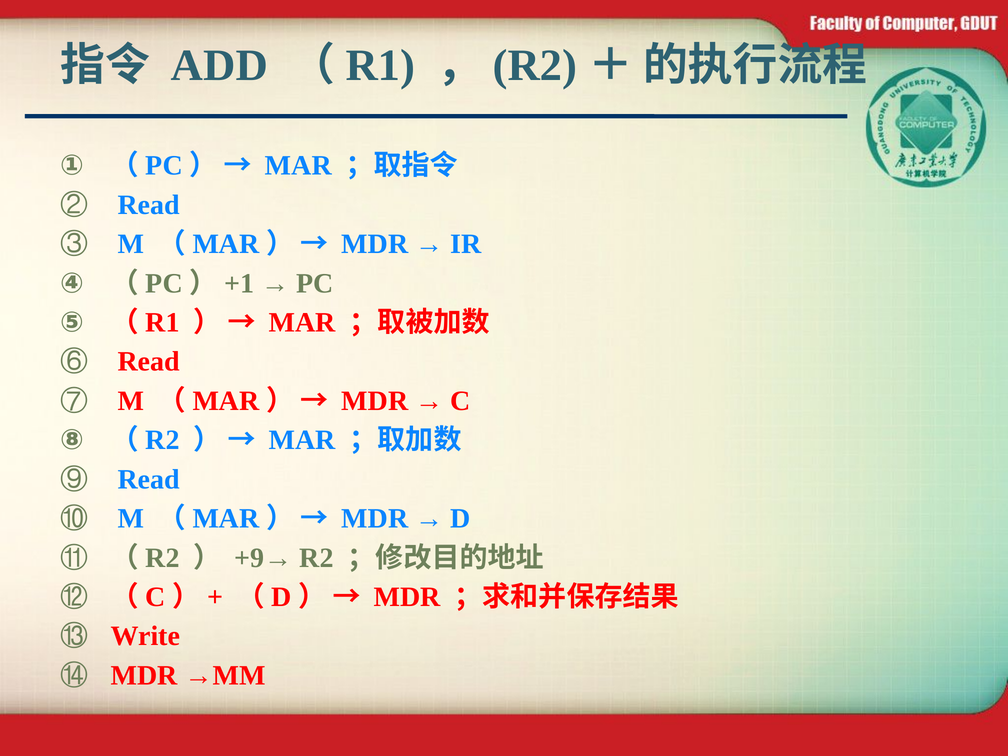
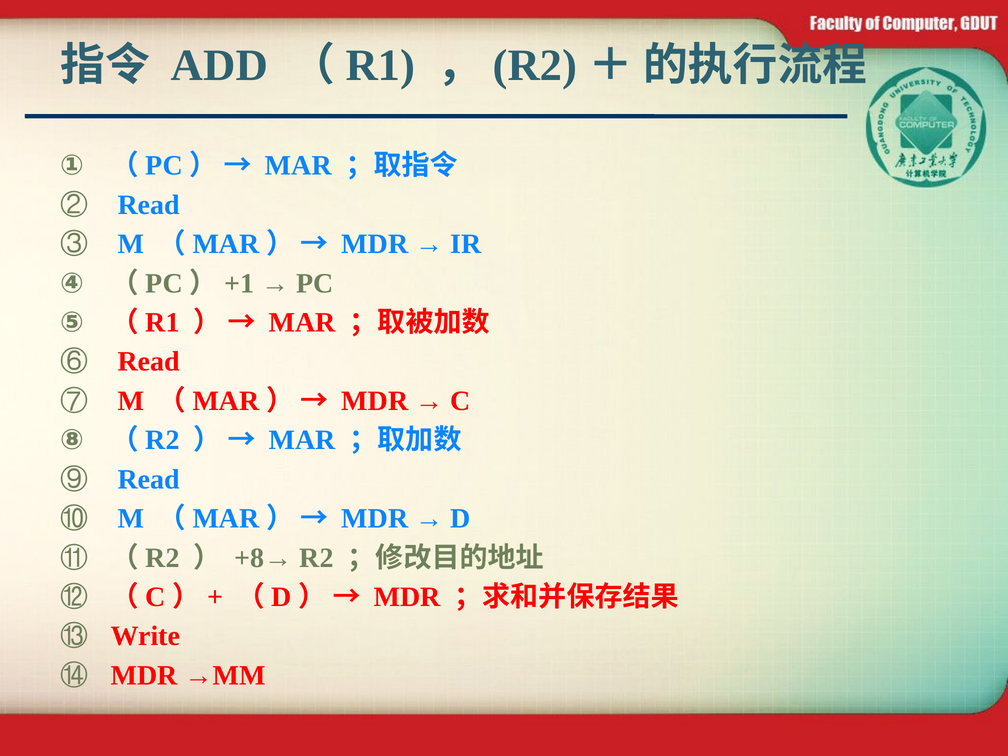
+9→: +9→ -> +8→ (263, 558)
